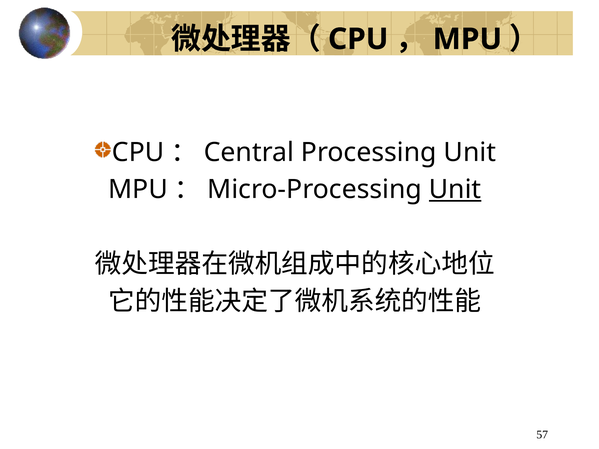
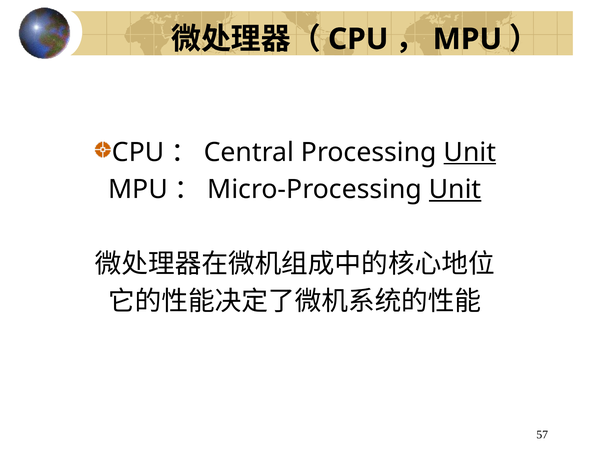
Unit underline: none -> present (470, 152)
